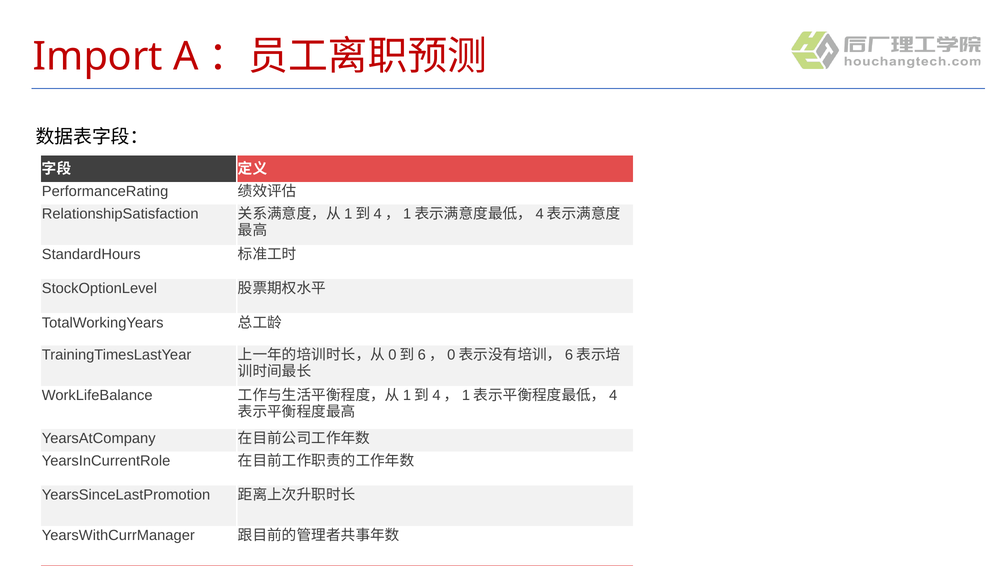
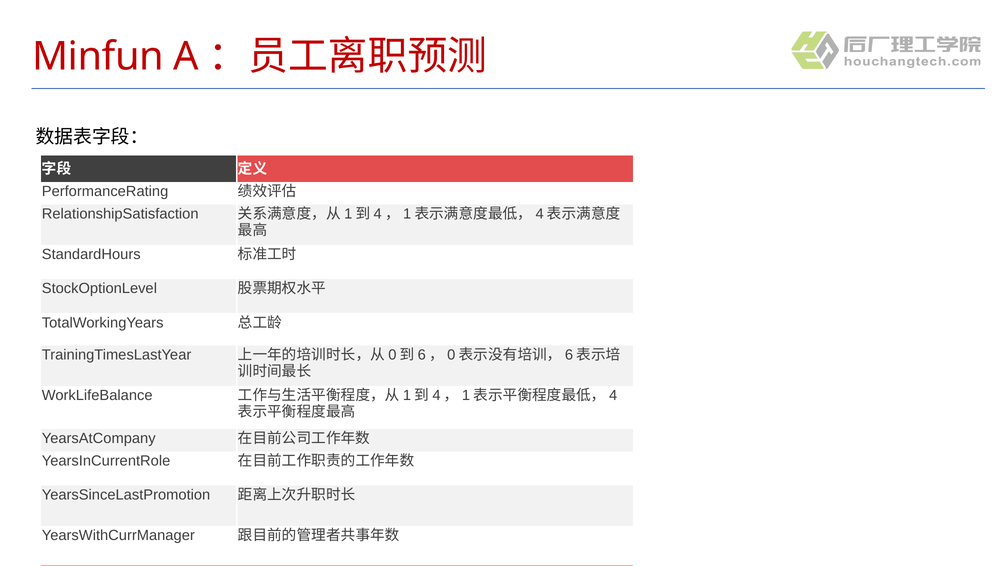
Import: Import -> Minfun (98, 57)
